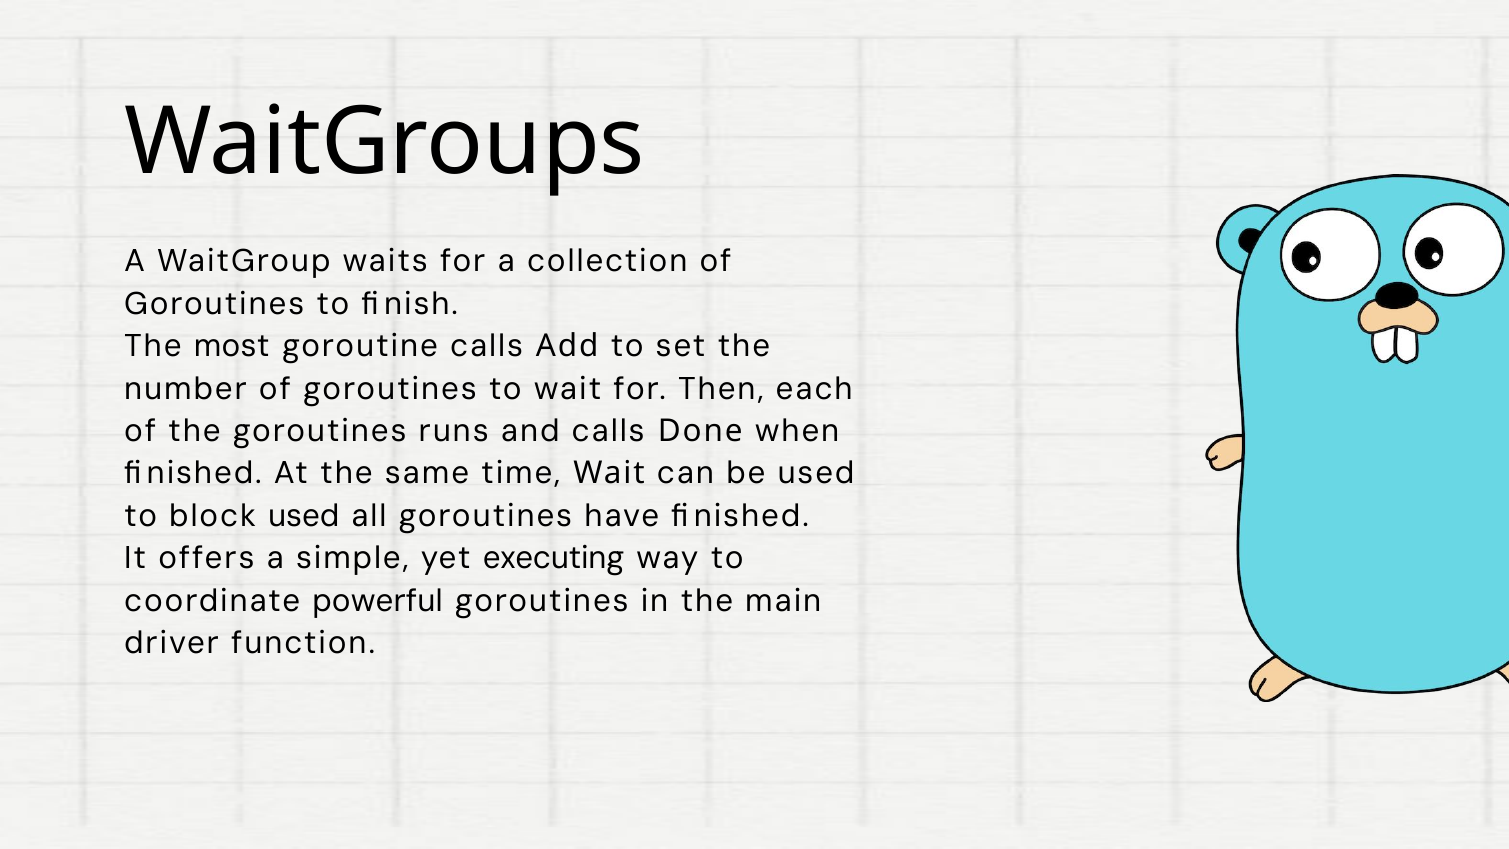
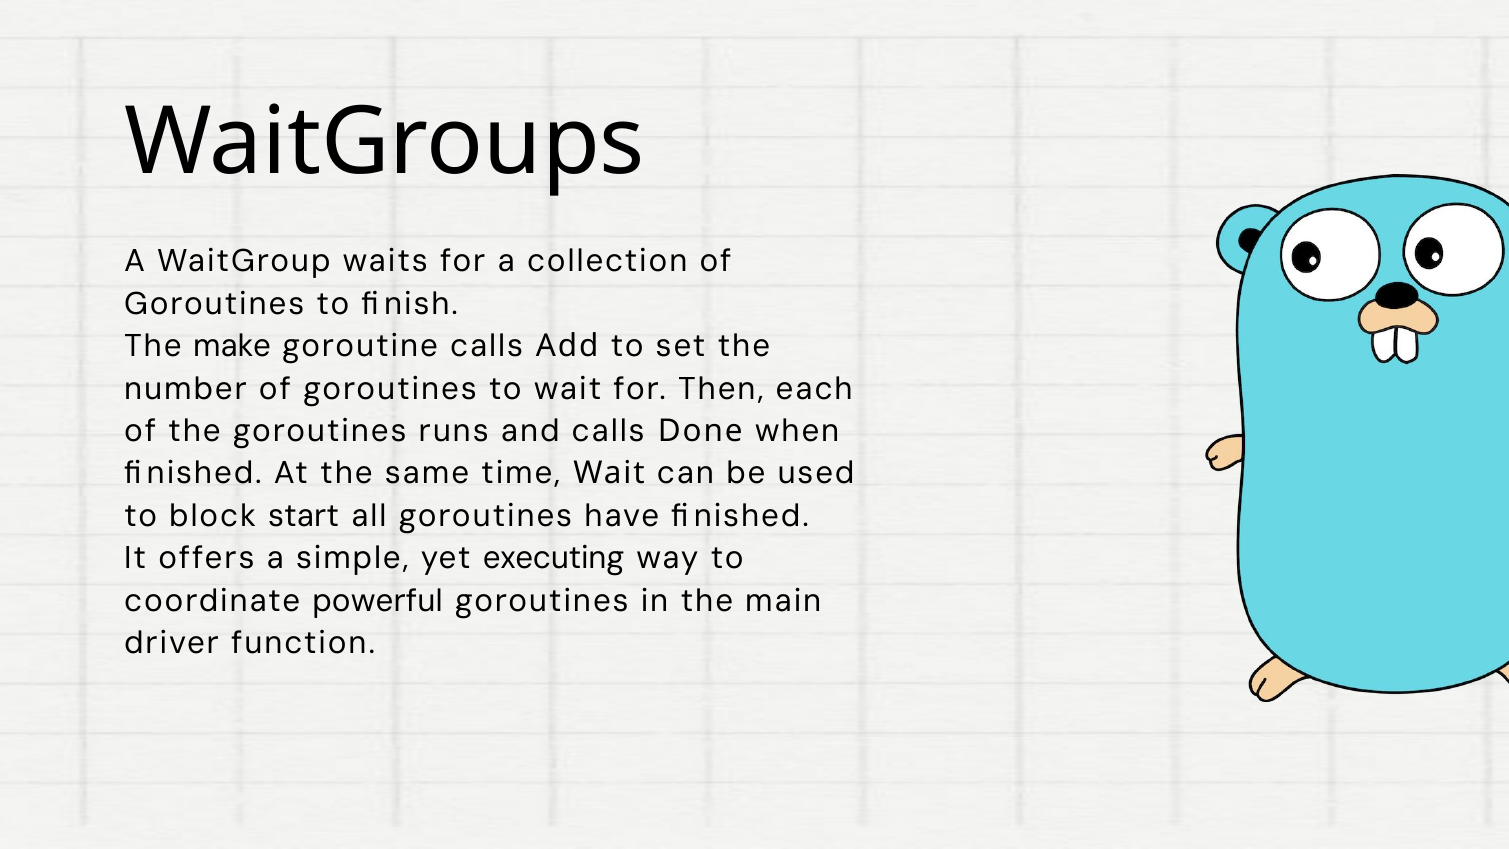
most: most -> make (232, 346)
block used: used -> start (304, 516)
